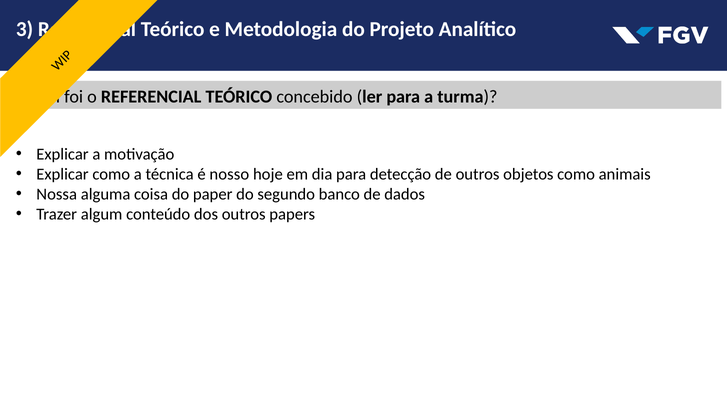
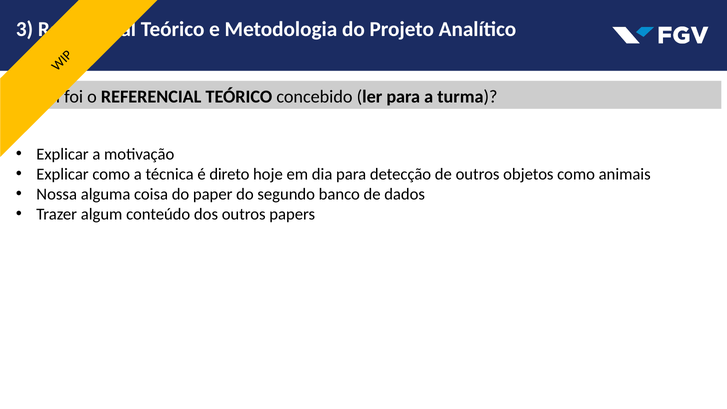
nosso: nosso -> direto (229, 174)
